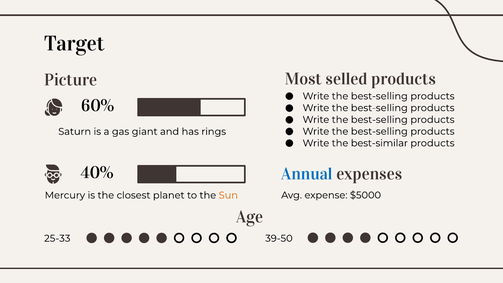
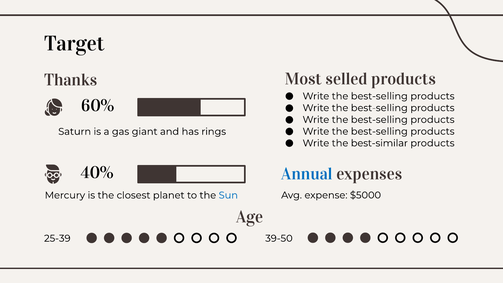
Picture: Picture -> Thanks (71, 80)
Sun colour: orange -> blue (228, 195)
25-33: 25-33 -> 25-39 (57, 238)
